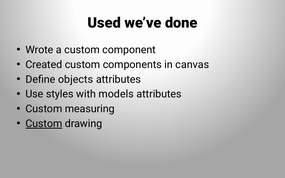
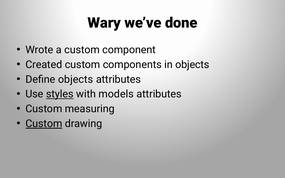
Used: Used -> Wary (104, 23)
in canvas: canvas -> objects (192, 65)
styles underline: none -> present (60, 94)
